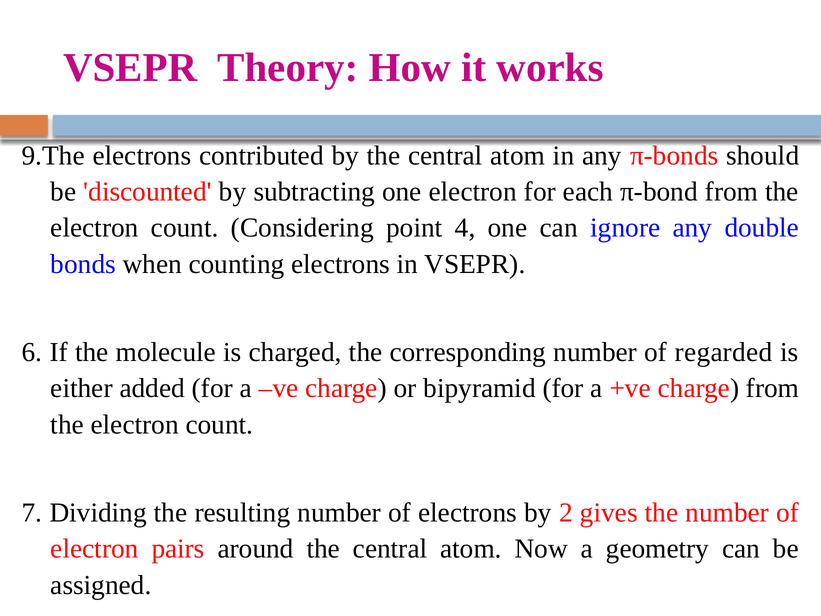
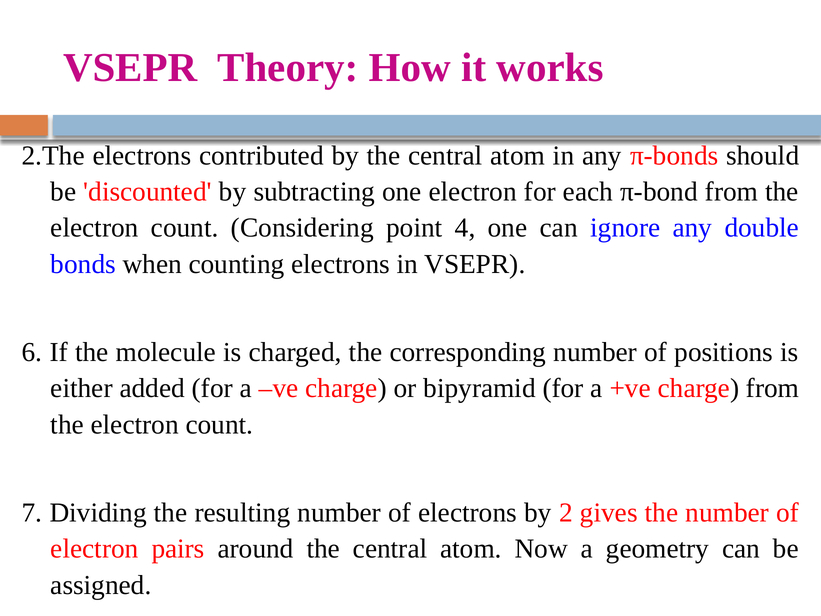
9.The: 9.The -> 2.The (53, 156)
regarded: regarded -> positions (724, 352)
